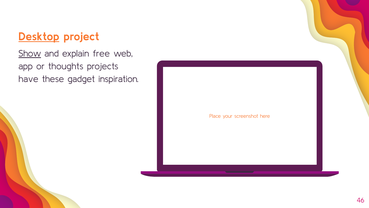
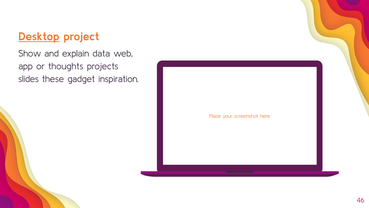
Show underline: present -> none (30, 54)
free: free -> data (101, 54)
have: have -> slides (29, 79)
